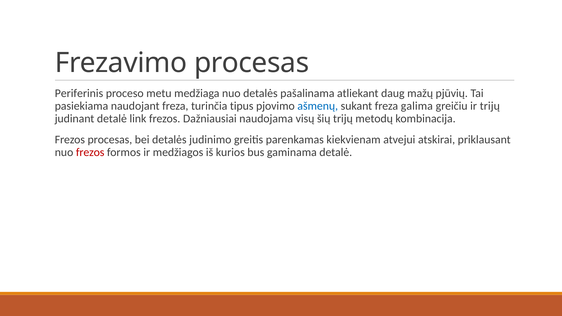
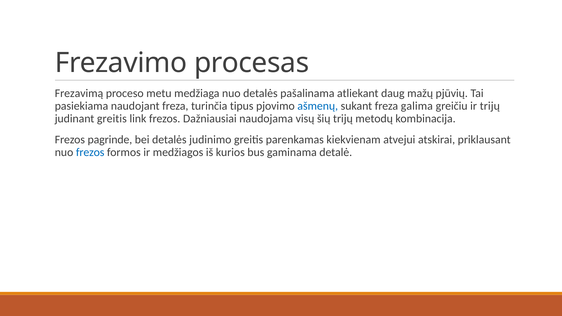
Periferinis: Periferinis -> Frezavimą (79, 93)
judinant detalė: detalė -> greitis (112, 119)
Frezos procesas: procesas -> pagrinde (110, 140)
frezos colour: red -> blue (90, 152)
